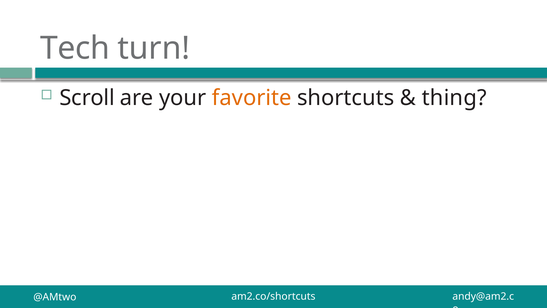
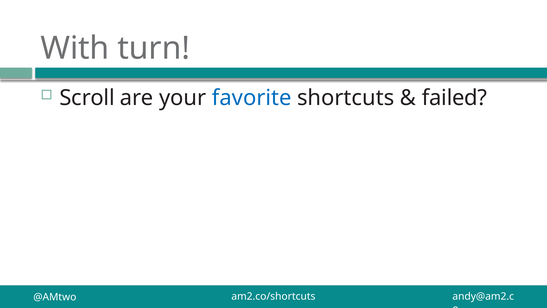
Tech: Tech -> With (75, 48)
favorite colour: orange -> blue (252, 98)
thing: thing -> failed (454, 98)
